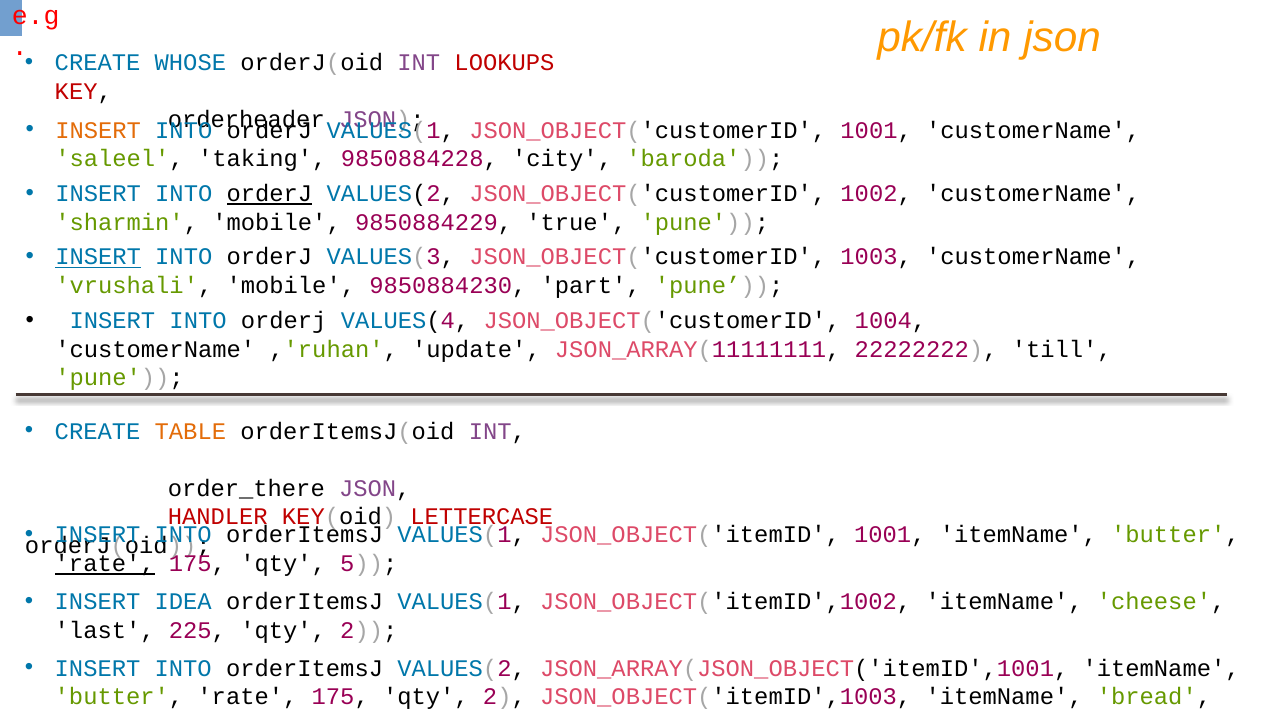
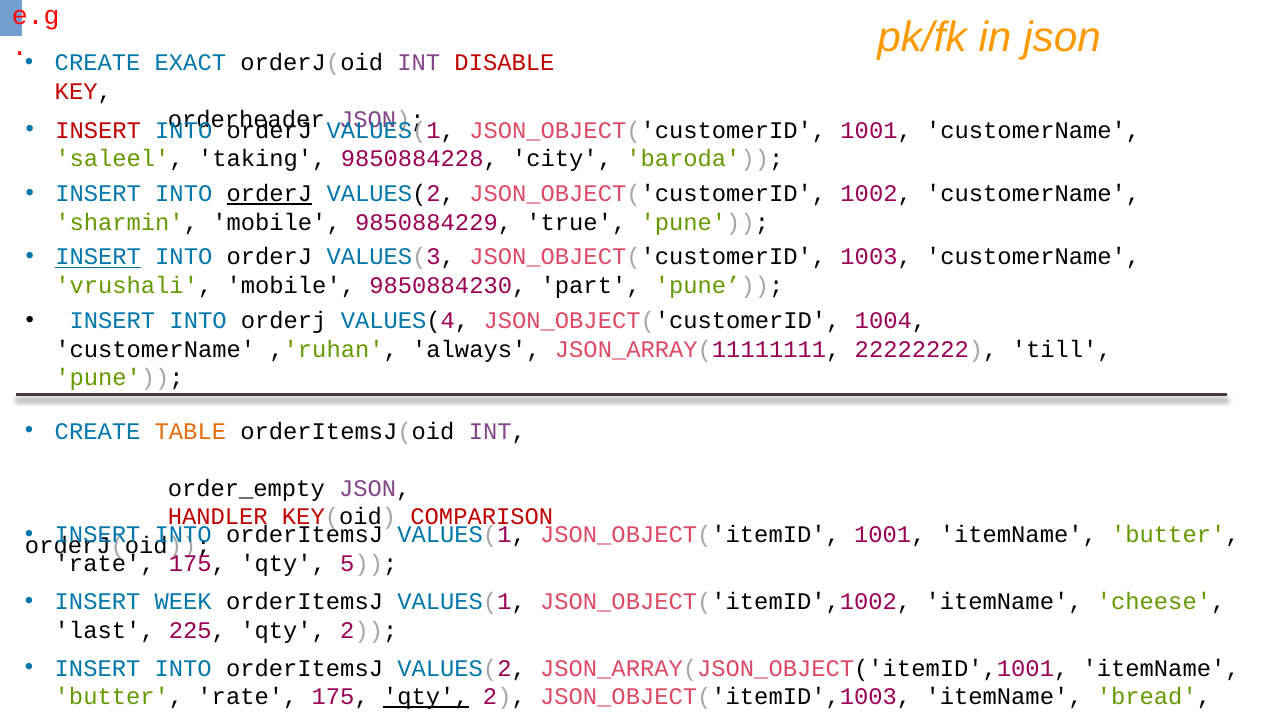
WHOSE: WHOSE -> EXACT (190, 63)
LOOKUPS: LOOKUPS -> DISABLE (504, 63)
INSERT colour: orange -> red (98, 130)
update: update -> always (476, 349)
order_there: order_there -> order_empty (246, 488)
LETTERCASE: LETTERCASE -> COMPARISON (482, 517)
rate underline: present -> none (105, 563)
IDEA: IDEA -> WEEK (183, 601)
qty underline: none -> present (426, 697)
